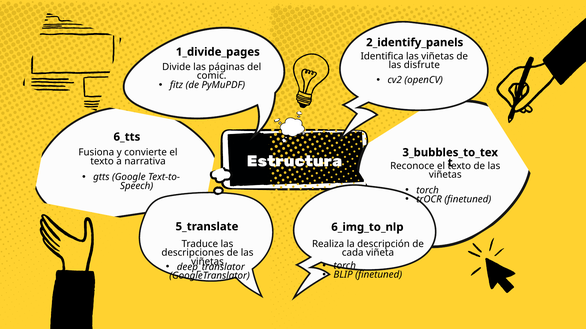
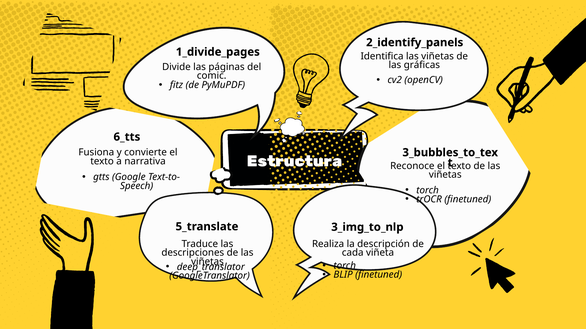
disfrute: disfrute -> gráficas (422, 65)
6_img_to_nlp: 6_img_to_nlp -> 3_img_to_nlp (367, 227)
